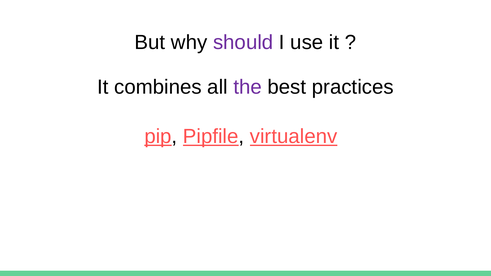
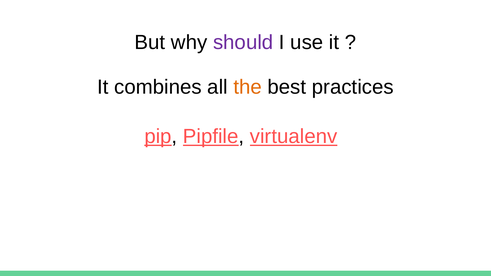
the colour: purple -> orange (248, 87)
